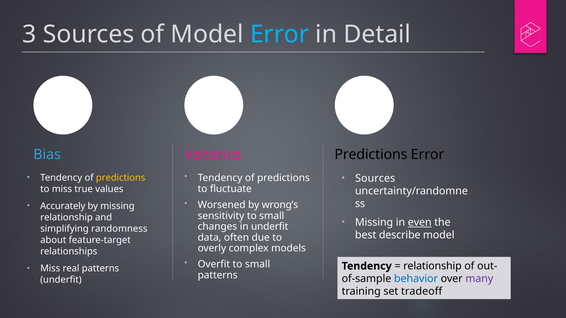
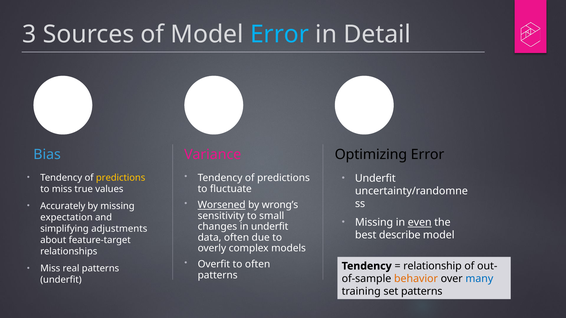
Variance Predictions: Predictions -> Optimizing (371, 155)
Sources: Sources -> Underfit (375, 179)
Worsened underline: none -> present (222, 205)
relationship: relationship -> expectation (67, 218)
randomness: randomness -> adjustments (119, 229)
Overfit to small: small -> often (258, 265)
behavior colour: blue -> orange (416, 279)
many colour: purple -> blue (479, 279)
set tradeoff: tradeoff -> patterns (422, 292)
